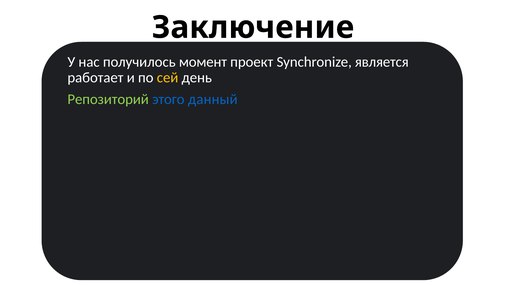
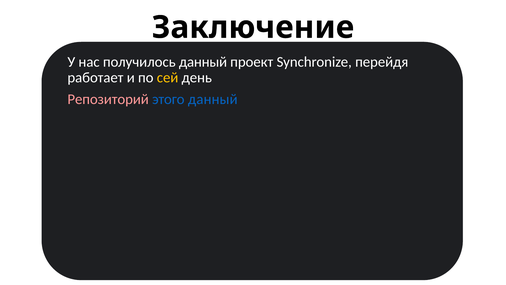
получилось момент: момент -> данный (203, 62)
является: является -> перейдя (382, 62)
Репозиторий colour: light green -> pink (108, 99)
